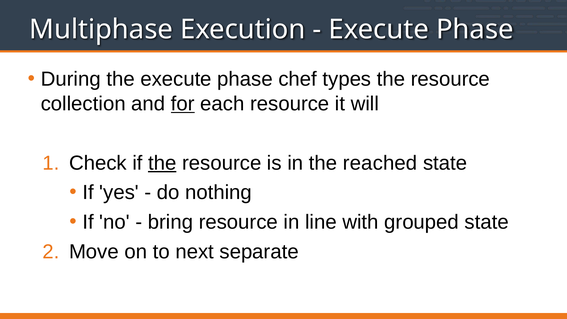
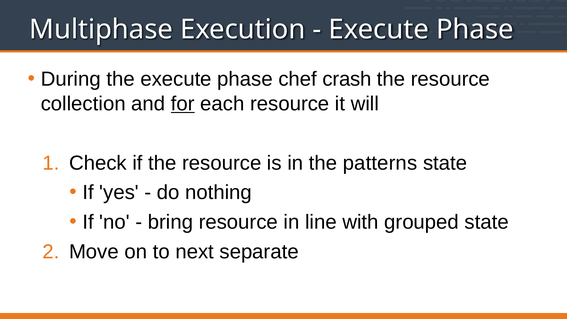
types: types -> crash (347, 79)
the underline: present -> none (162, 163)
reached: reached -> patterns (380, 163)
